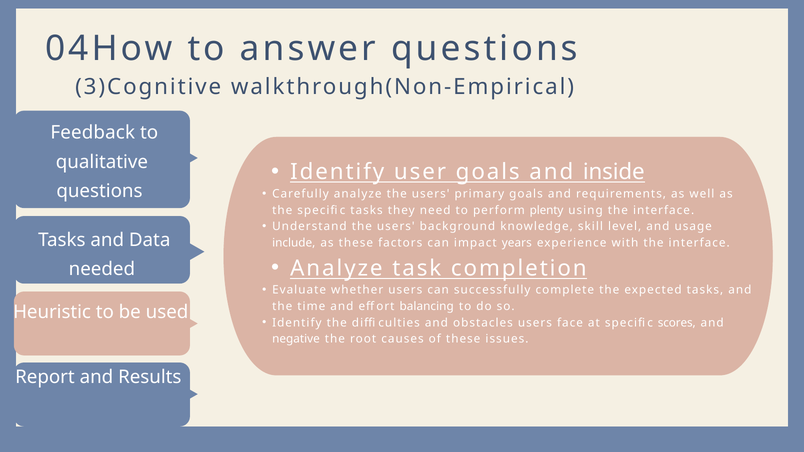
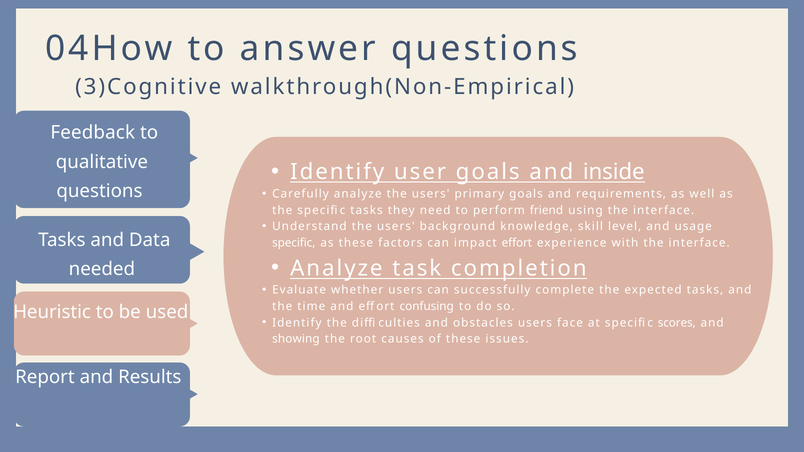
plenty: plenty -> friend (546, 210)
include: include -> specific (294, 243)
impact years: years -> effort (517, 243)
balancing: balancing -> confusing (427, 307)
negative: negative -> showing (296, 339)
